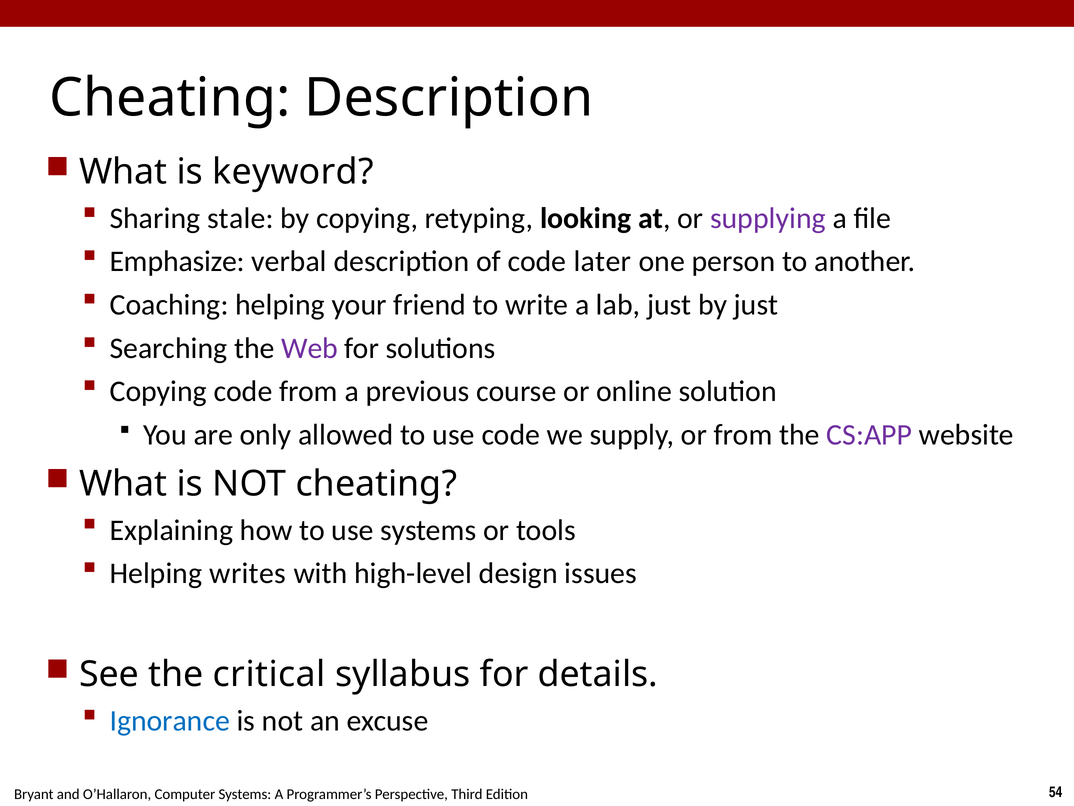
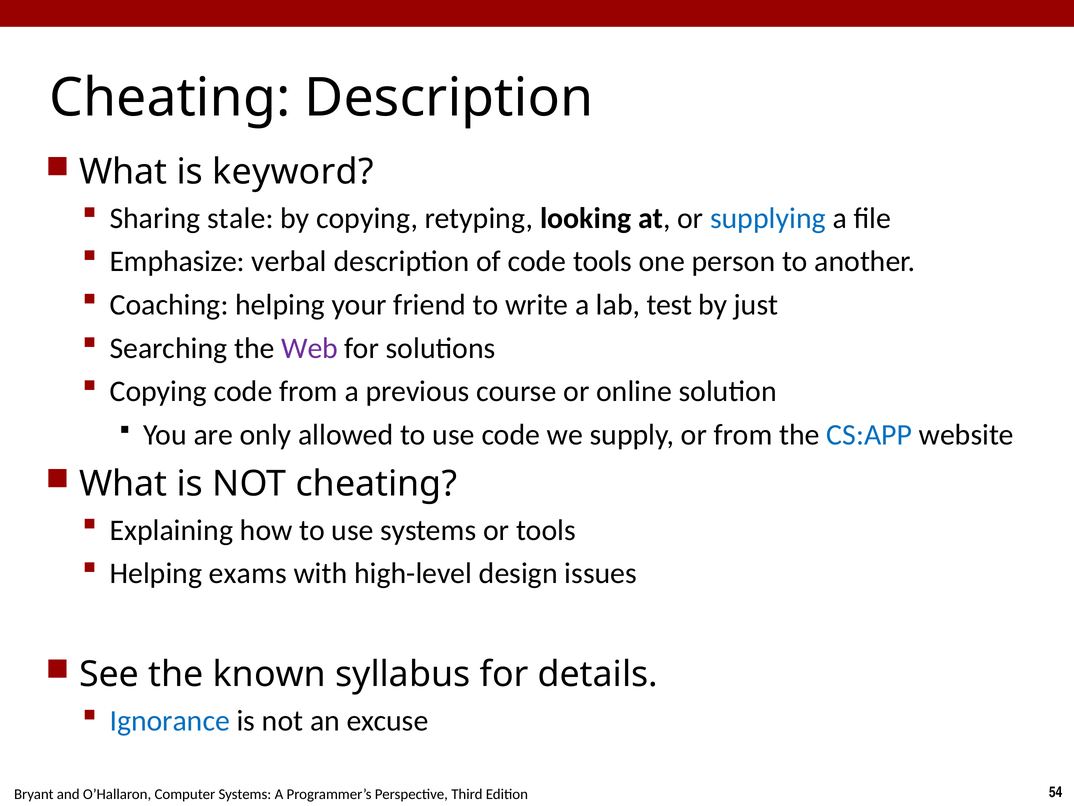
supplying colour: purple -> blue (768, 218)
code later: later -> tools (603, 261)
lab just: just -> test (669, 305)
CS:APP colour: purple -> blue (869, 435)
writes: writes -> exams (248, 573)
critical: critical -> known (269, 674)
